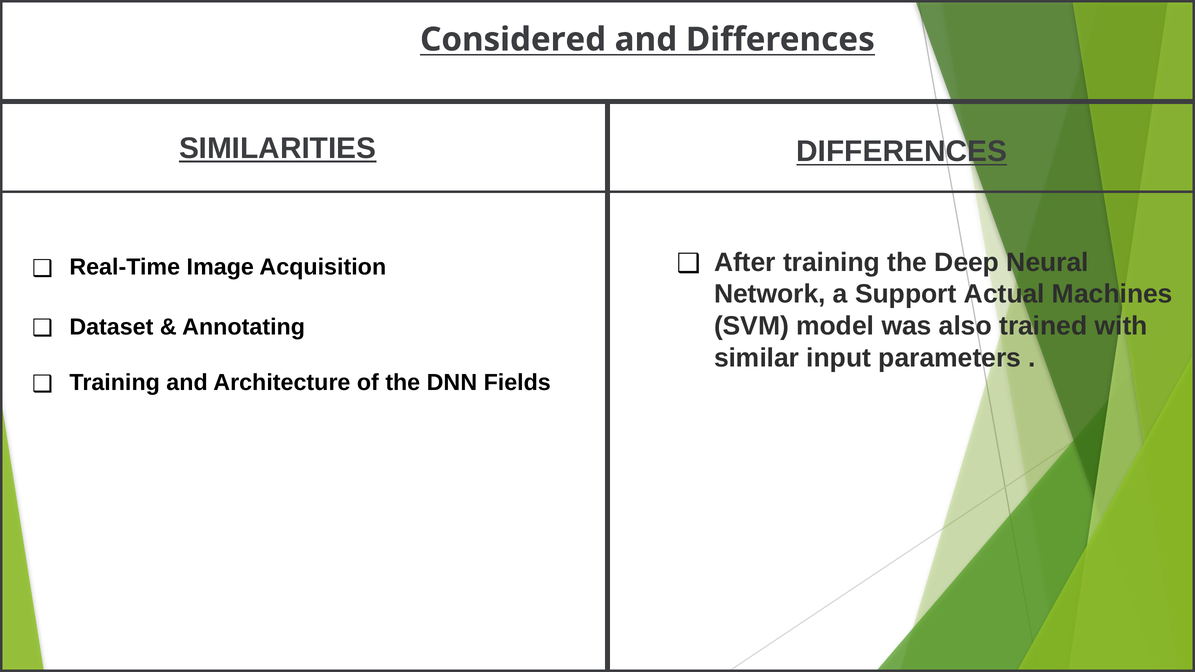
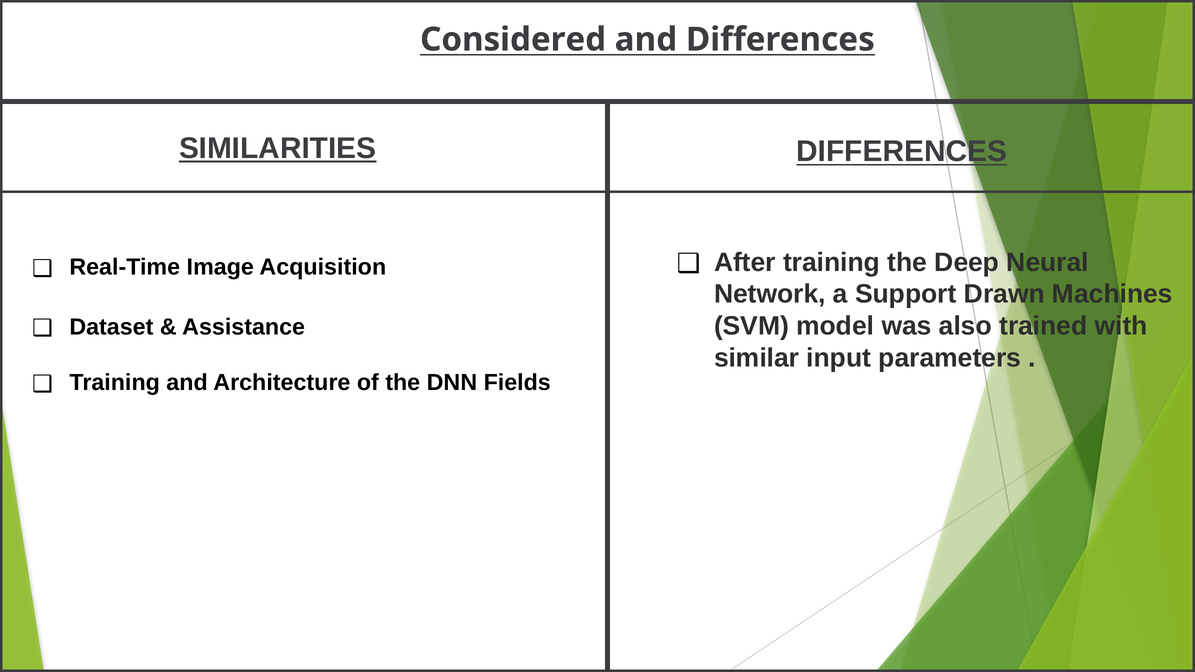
Actual: Actual -> Drawn (1004, 294)
Annotating: Annotating -> Assistance (244, 327)
